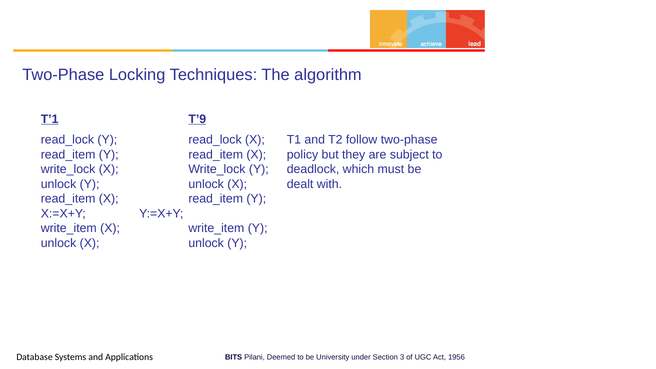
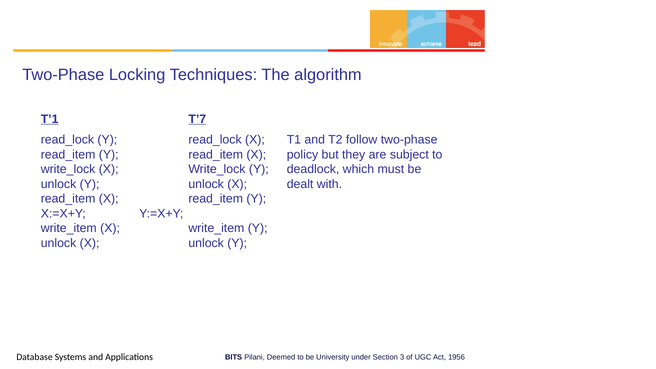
T’9: T’9 -> T’7 (197, 119)
